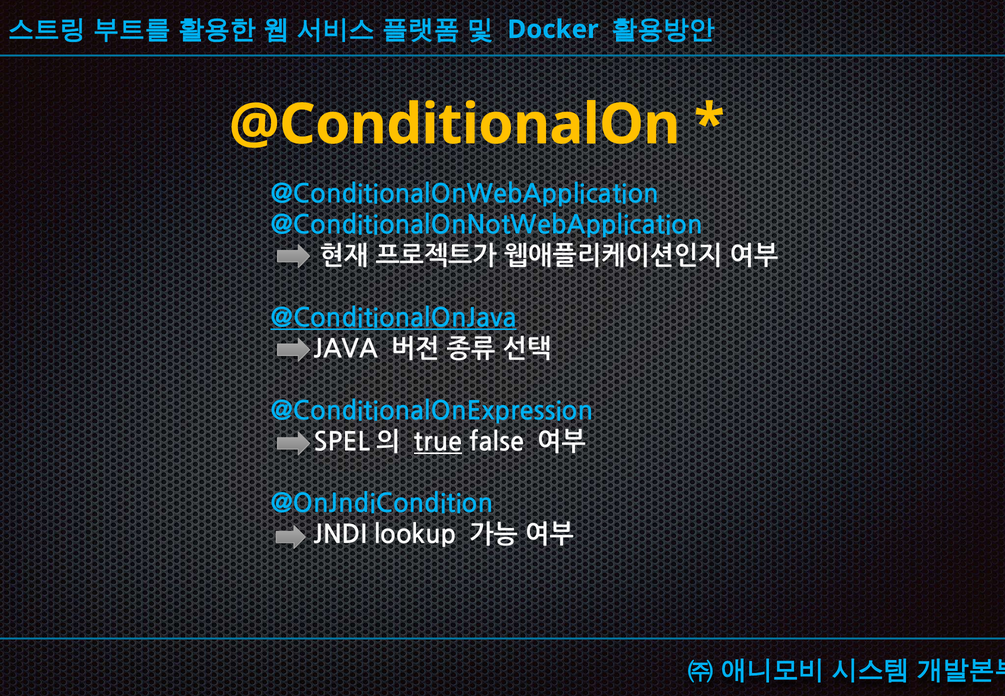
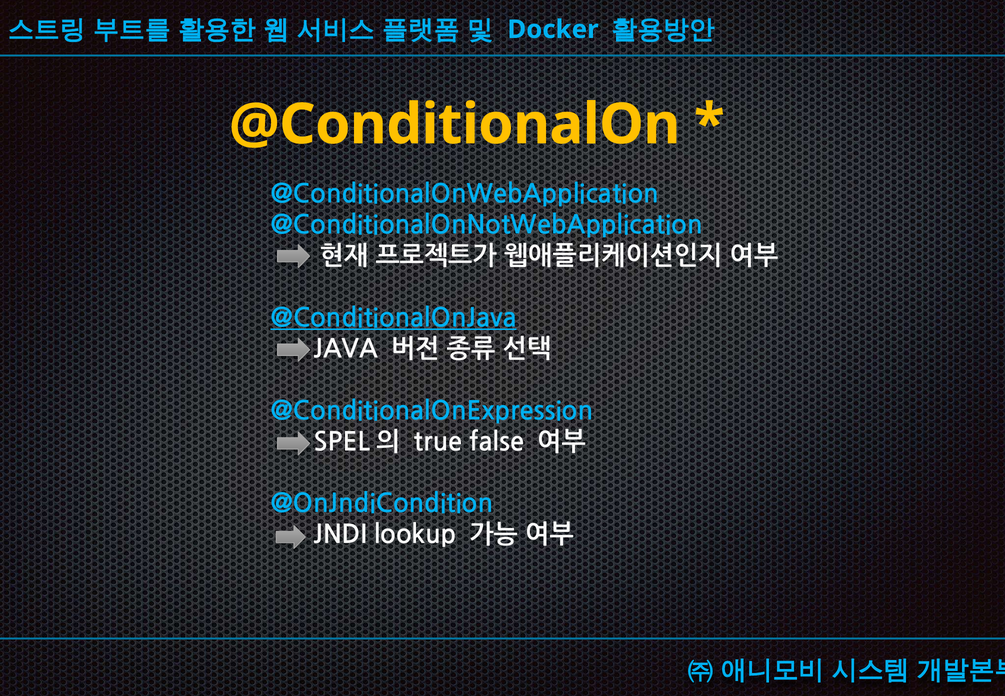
true underline: present -> none (438, 442)
